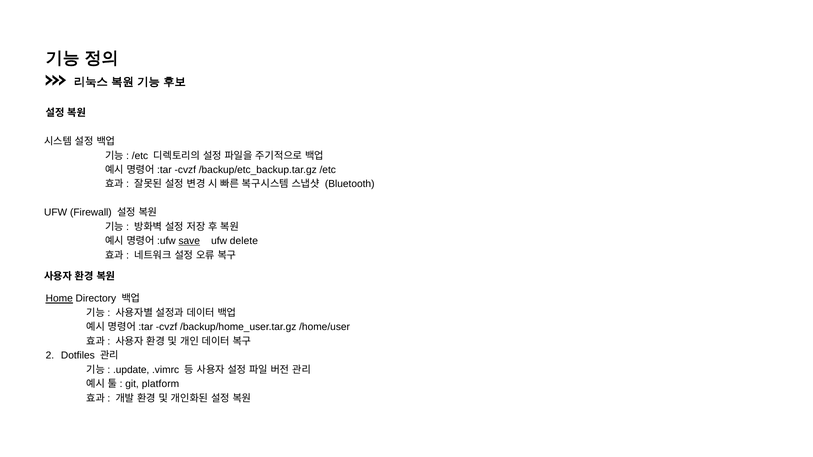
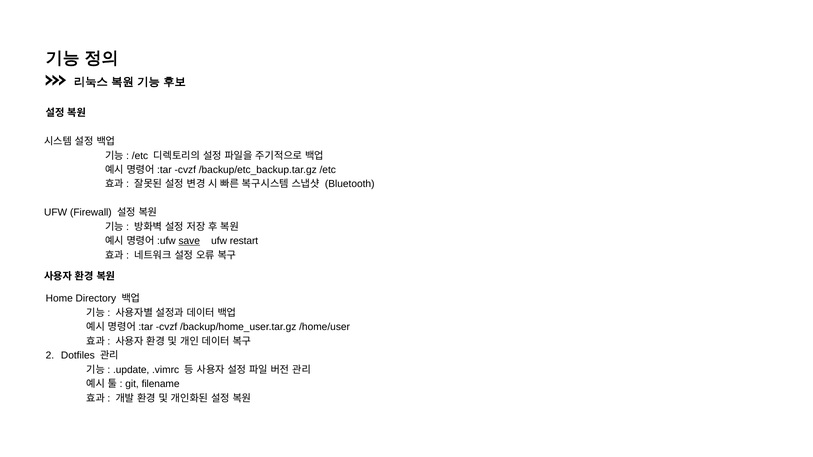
delete: delete -> restart (244, 241)
Home underline: present -> none (59, 299)
platform: platform -> filename (161, 384)
